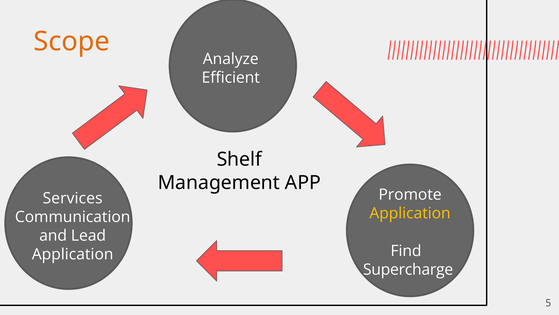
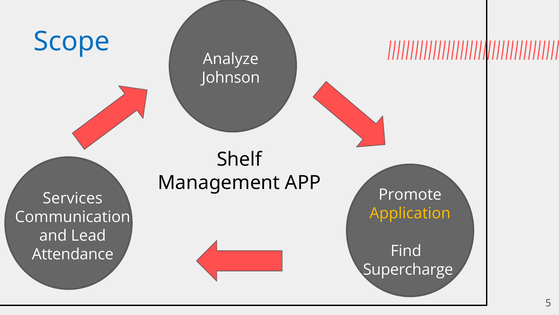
Scope colour: orange -> blue (72, 41)
Efficient: Efficient -> Johnson (231, 78)
Application: Application -> Attendance (73, 254)
